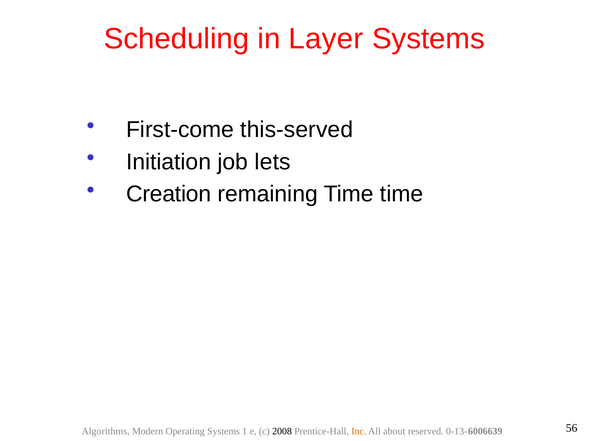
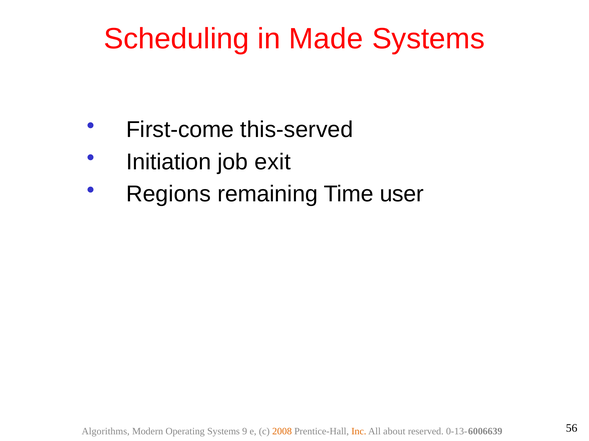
Layer: Layer -> Made (326, 39)
lets: lets -> exit (273, 162)
Creation: Creation -> Regions (168, 194)
Time time: time -> user (402, 194)
1: 1 -> 9 (245, 432)
2008 colour: black -> orange (282, 432)
